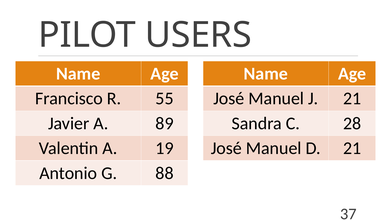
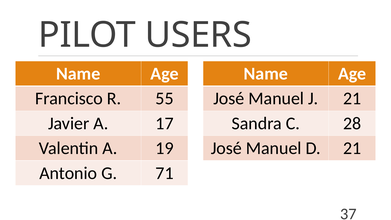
89: 89 -> 17 (165, 123)
88: 88 -> 71 (165, 173)
